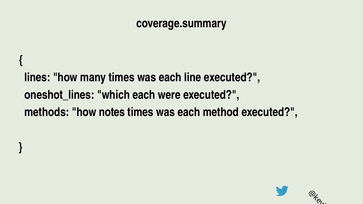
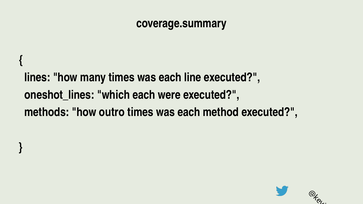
notes: notes -> outro (112, 112)
